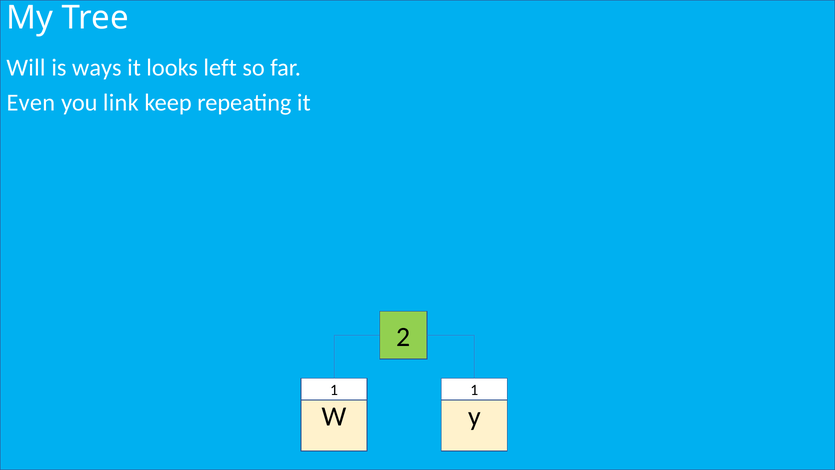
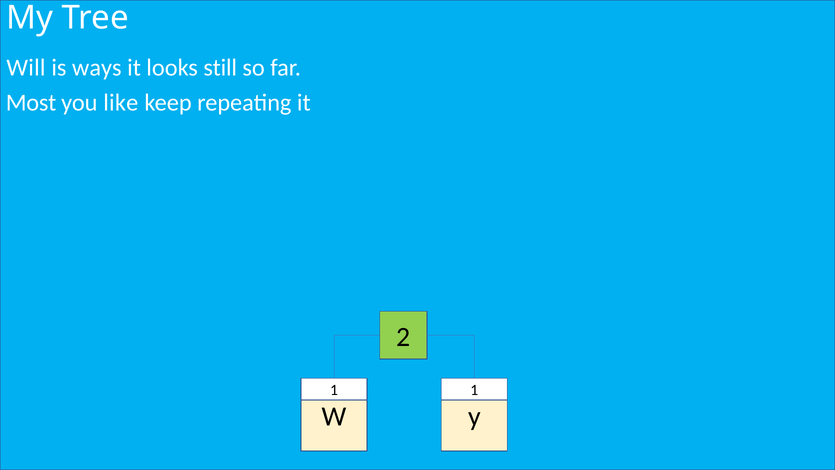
left: left -> still (220, 68)
Even: Even -> Most (31, 103)
link: link -> like (121, 103)
